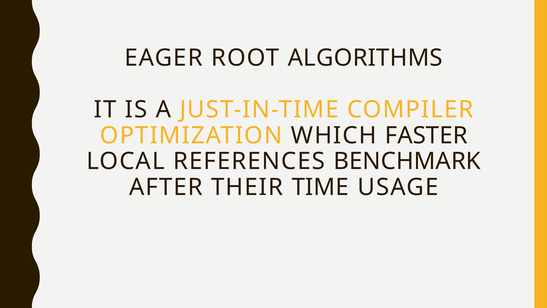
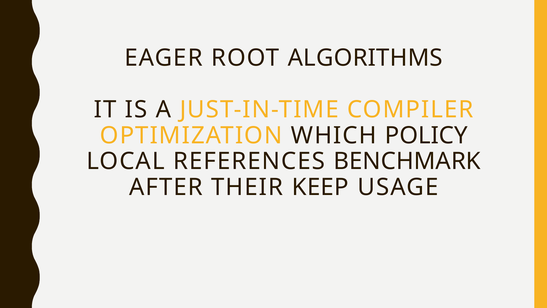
FASTER: FASTER -> POLICY (426, 135)
TIME: TIME -> KEEP (320, 187)
